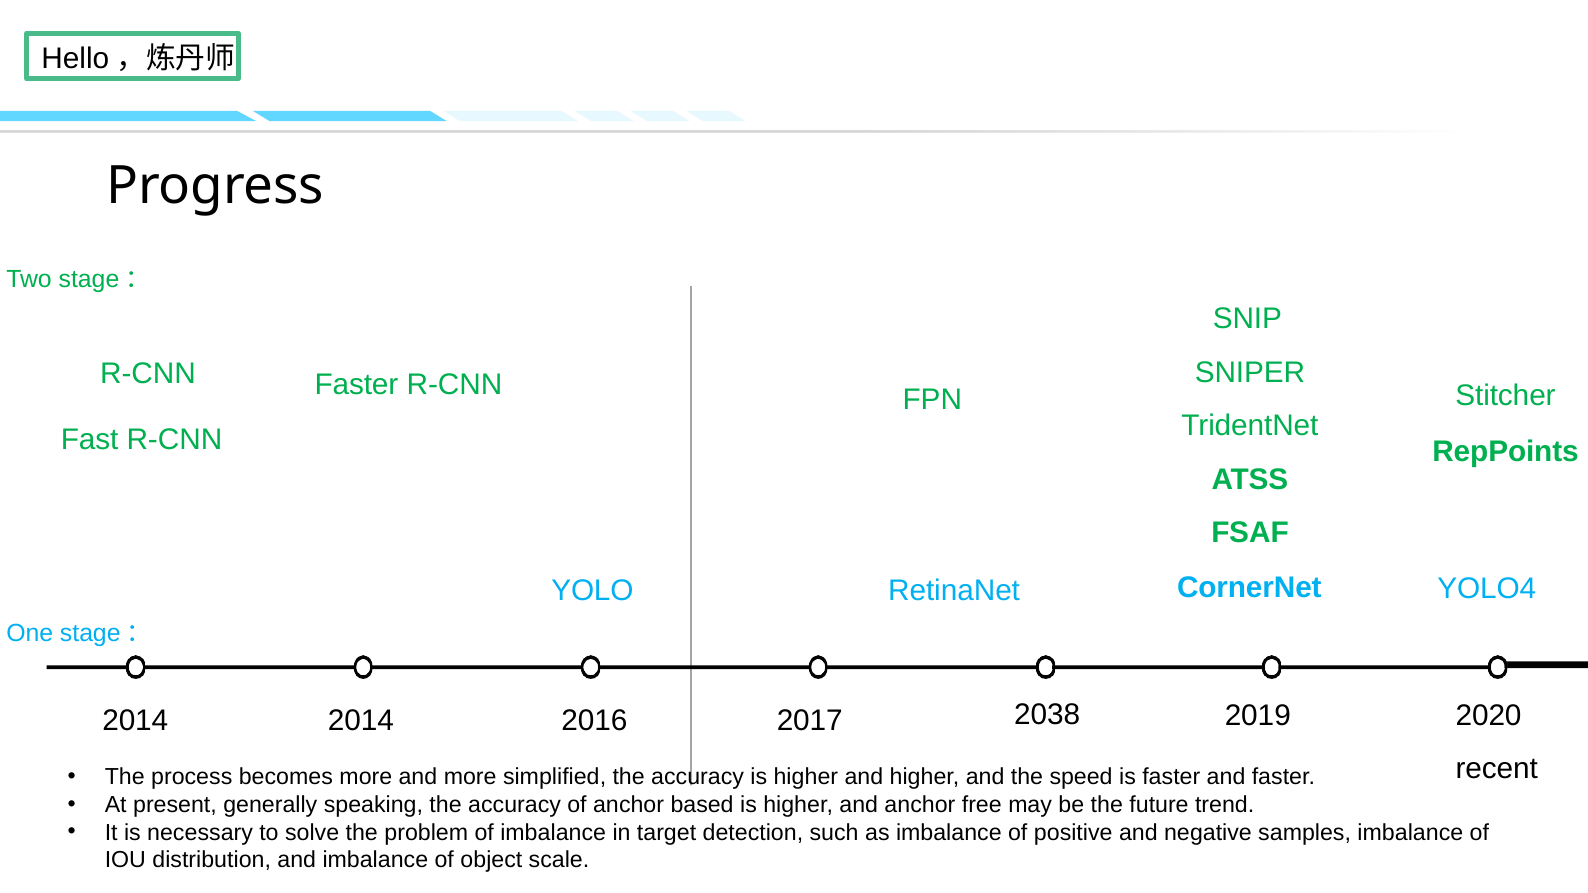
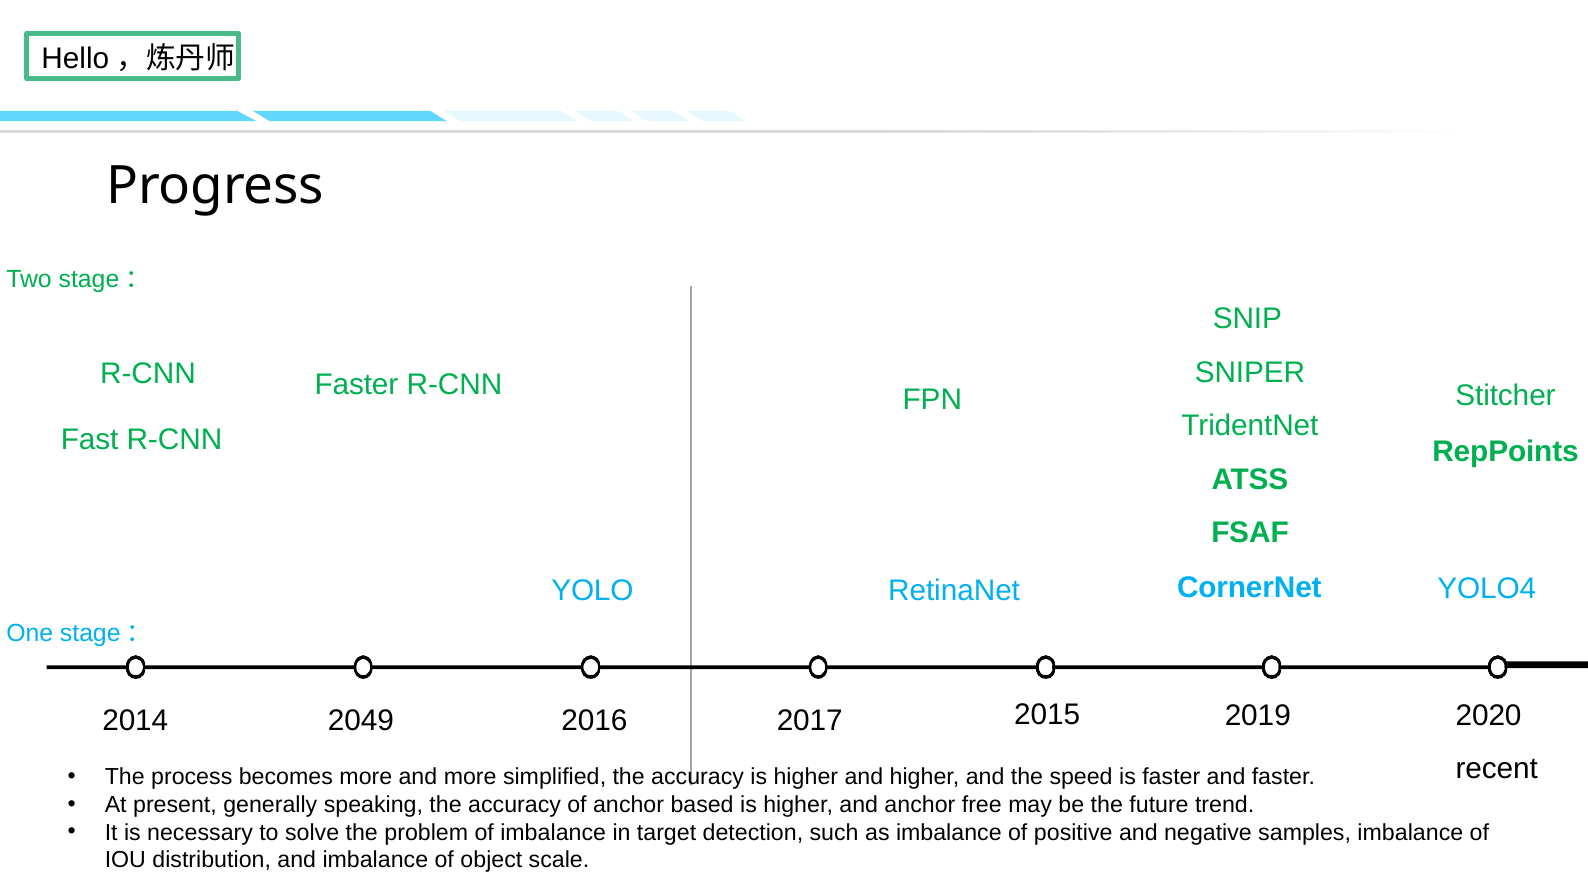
2014 2014: 2014 -> 2049 (361, 720)
2038: 2038 -> 2015 (1047, 715)
